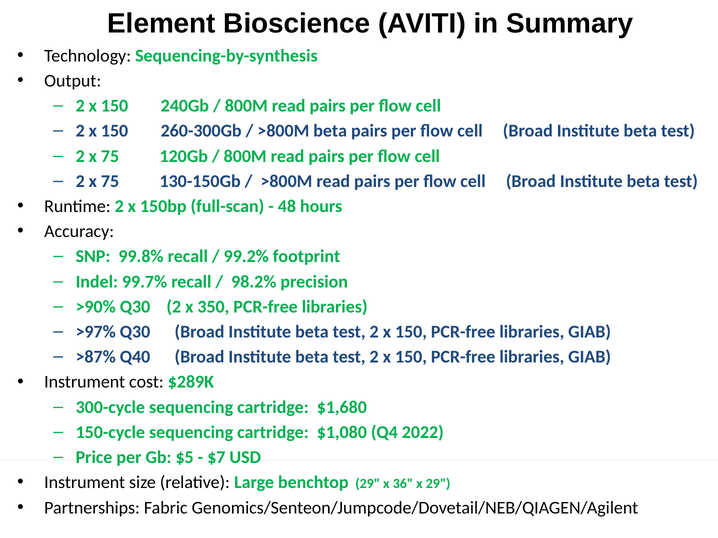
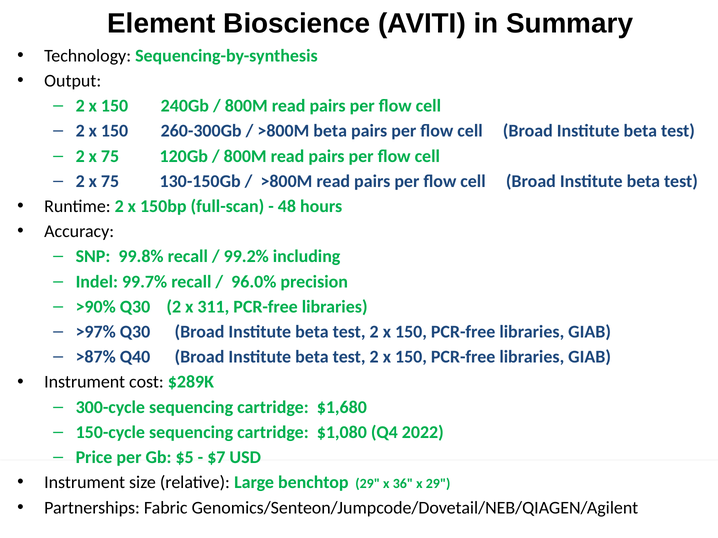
footprint: footprint -> including (307, 257)
98.2%: 98.2% -> 96.0% (254, 282)
350: 350 -> 311 (213, 307)
